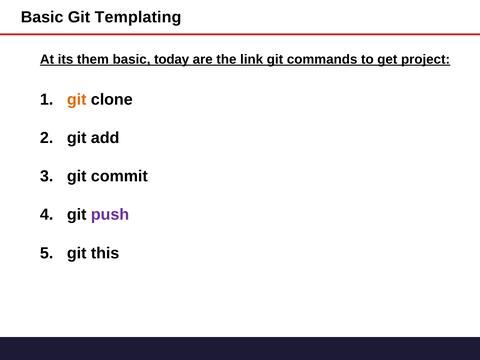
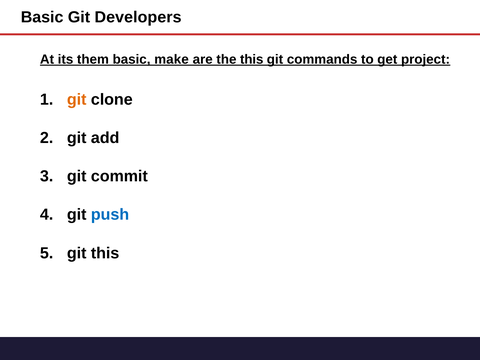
Templating: Templating -> Developers (138, 17)
today: today -> make (172, 59)
the link: link -> this (252, 59)
push colour: purple -> blue (110, 215)
